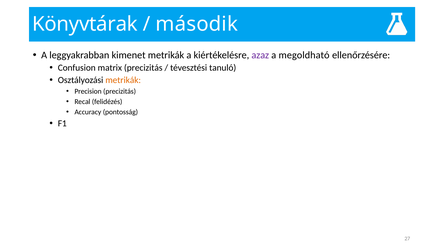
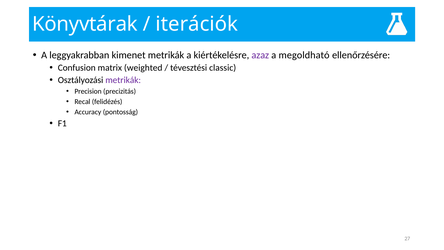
második: második -> iterációk (197, 24)
matrix precizitás: precizitás -> weighted (143, 68)
tanuló: tanuló -> classic (223, 68)
metrikák colour: orange -> purple (123, 80)
